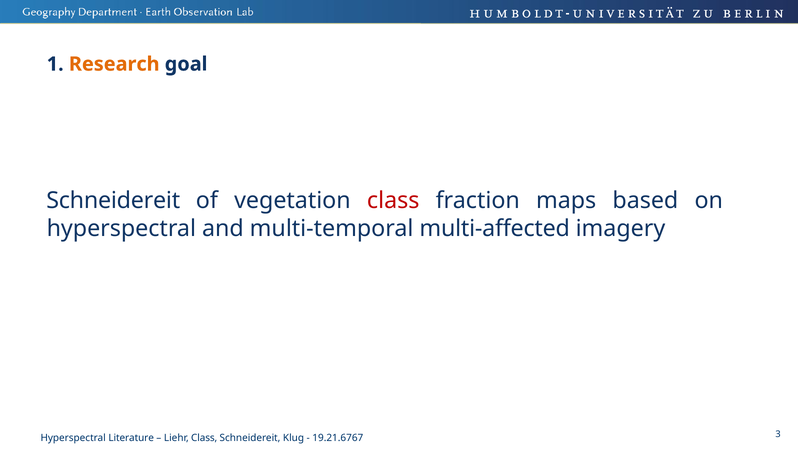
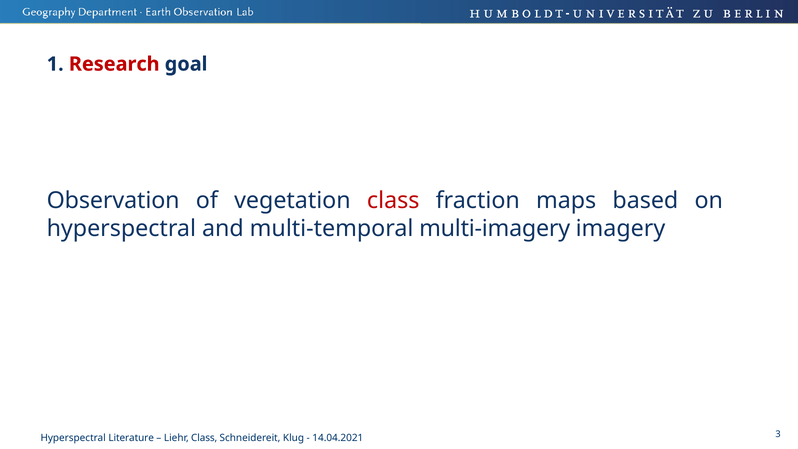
Research colour: orange -> red (114, 64)
Schneidereit: Schneidereit -> Observation (113, 201)
multi-affected: multi-affected -> multi-imagery (495, 228)
19.21.6767: 19.21.6767 -> 14.04.2021 (338, 438)
